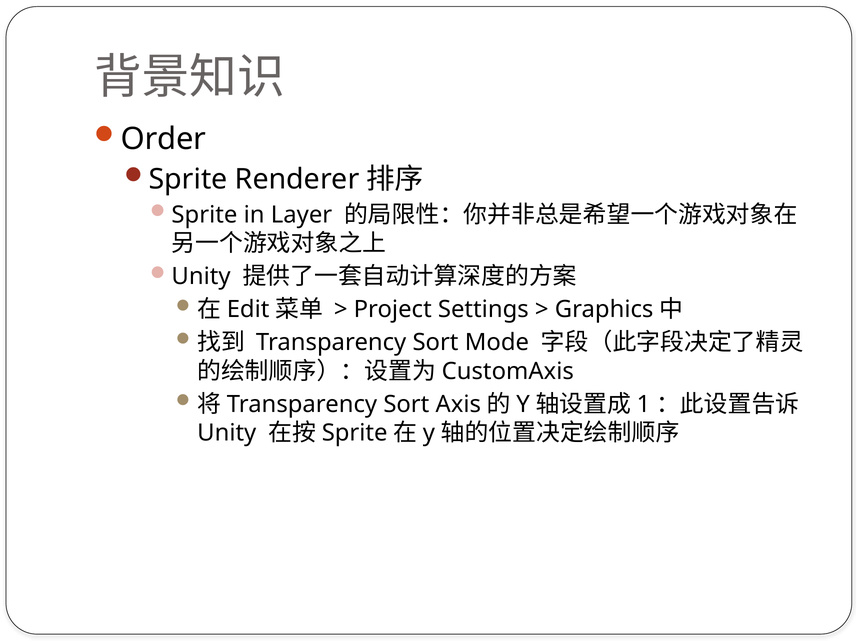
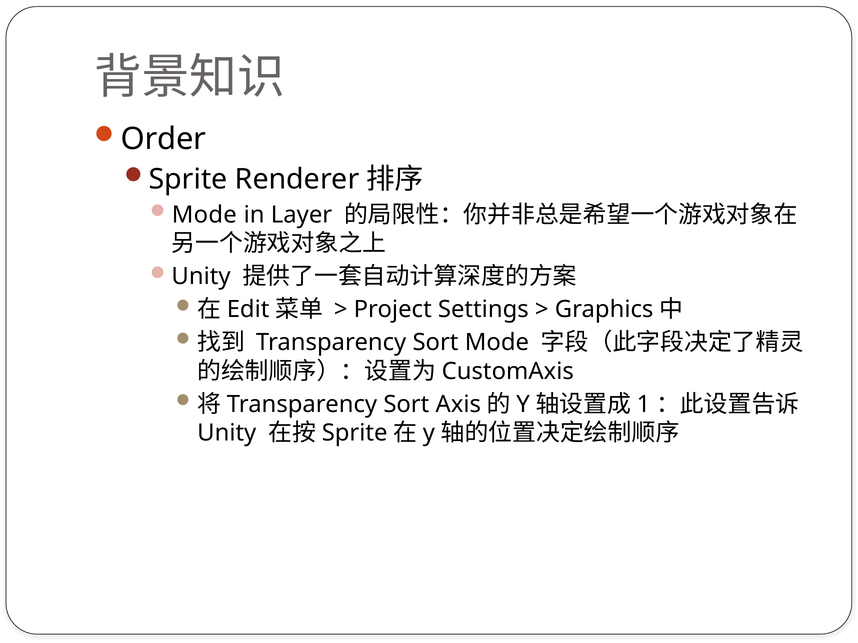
Sprite: Sprite -> Mode (204, 215)
